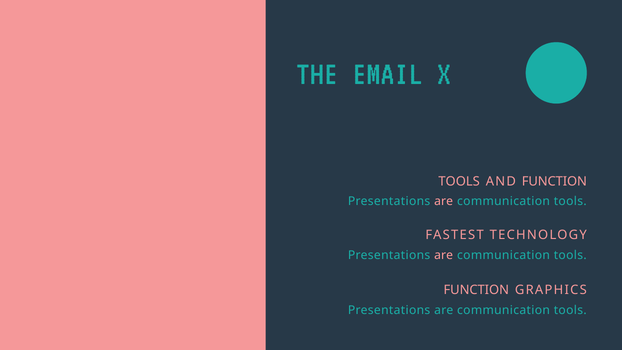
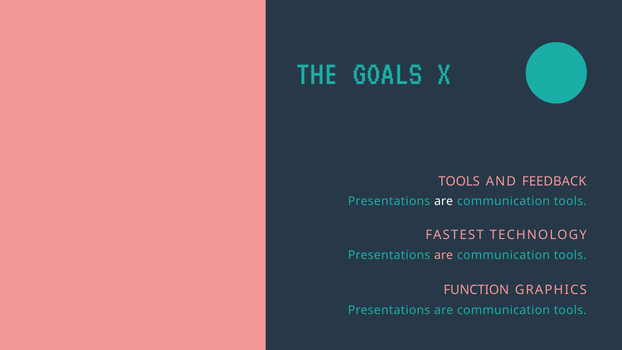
EMAIL: EMAIL -> GOALS (388, 73)
AND FUNCTION: FUNCTION -> FEEDBACK (554, 181)
are colour: pink -> white (444, 201)
